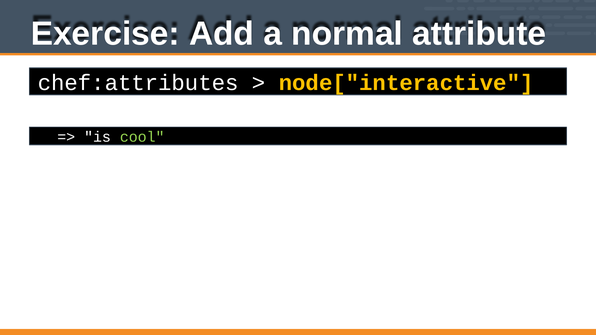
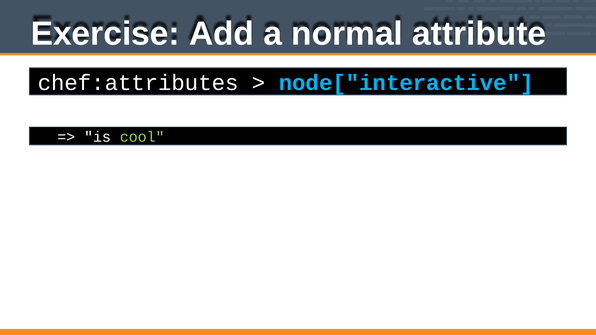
node["interactive colour: yellow -> light blue (406, 83)
